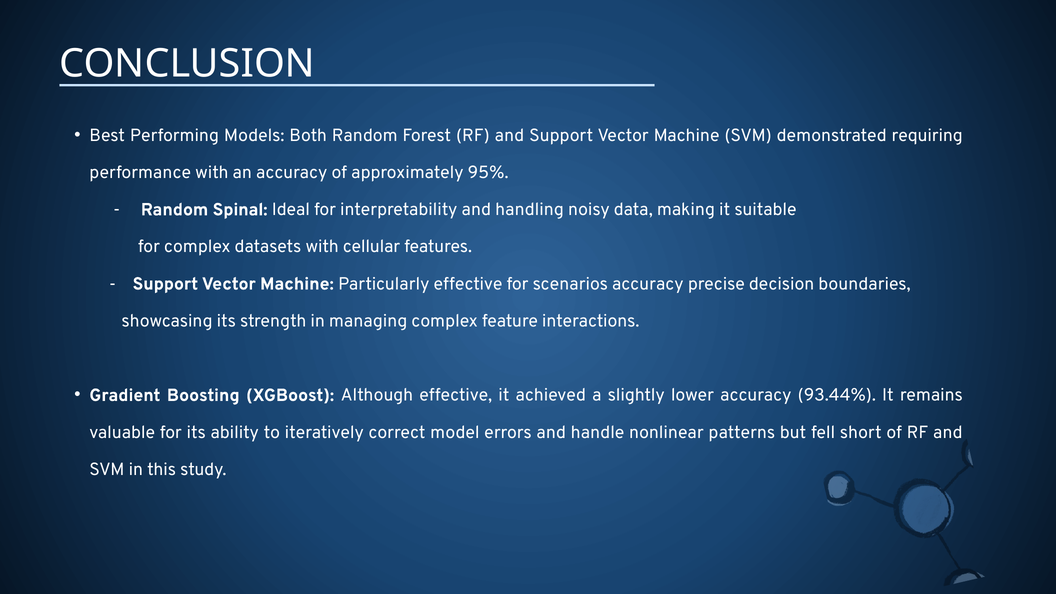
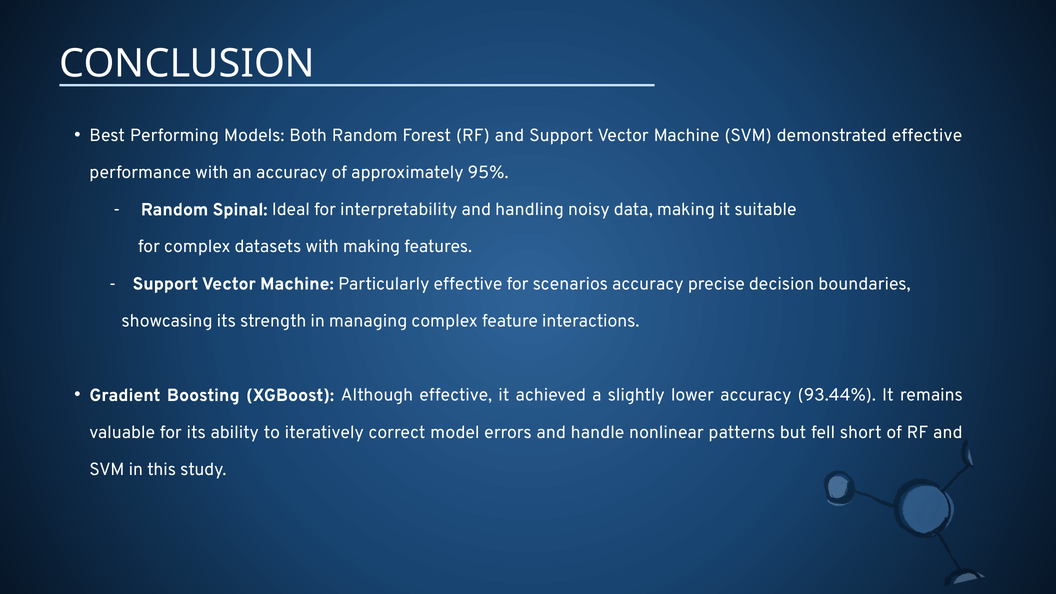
demonstrated requiring: requiring -> effective (927, 135)
with cellular: cellular -> making (372, 247)
